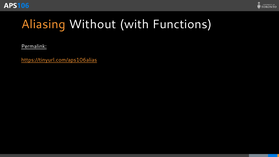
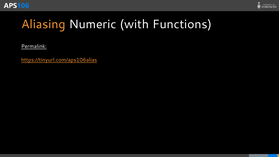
Without: Without -> Numeric (93, 24)
